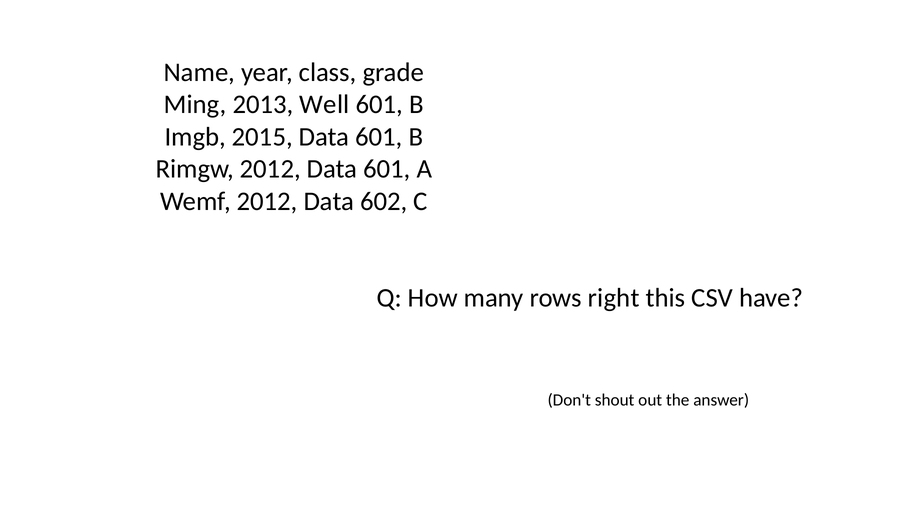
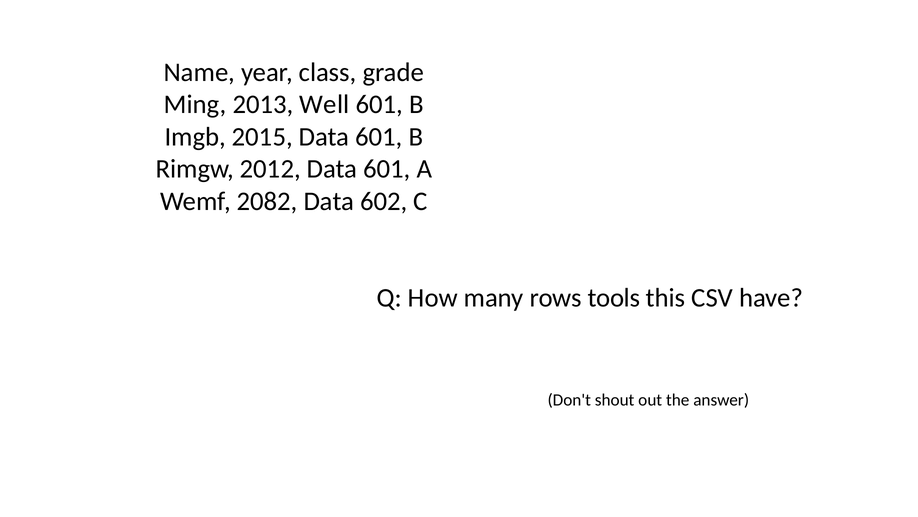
Wemf 2012: 2012 -> 2082 (267, 201)
right: right -> tools (614, 298)
